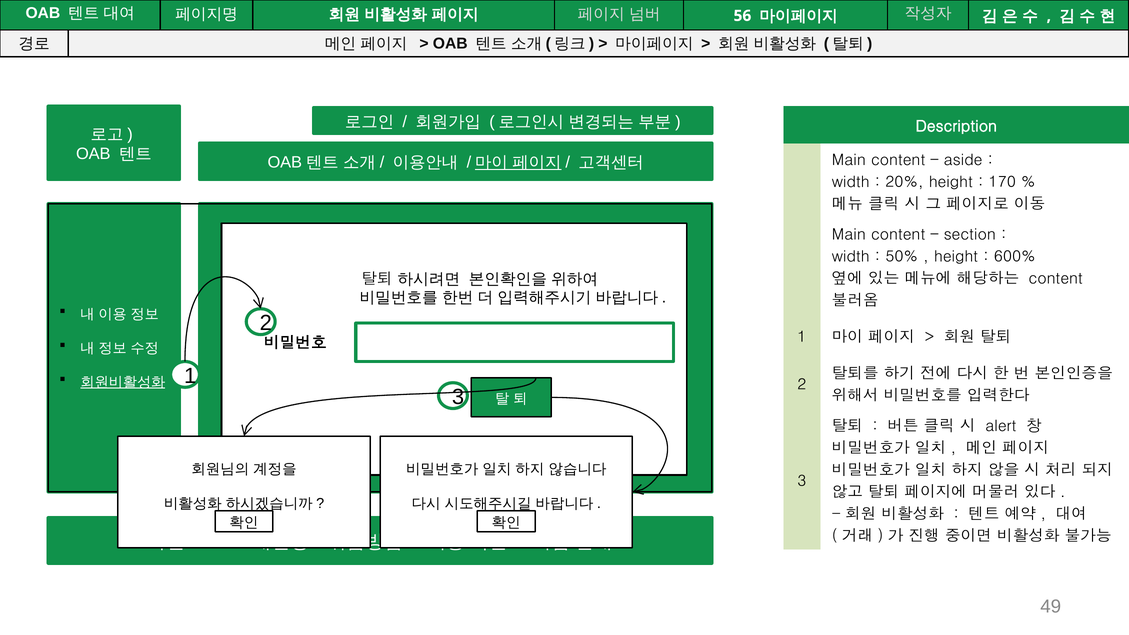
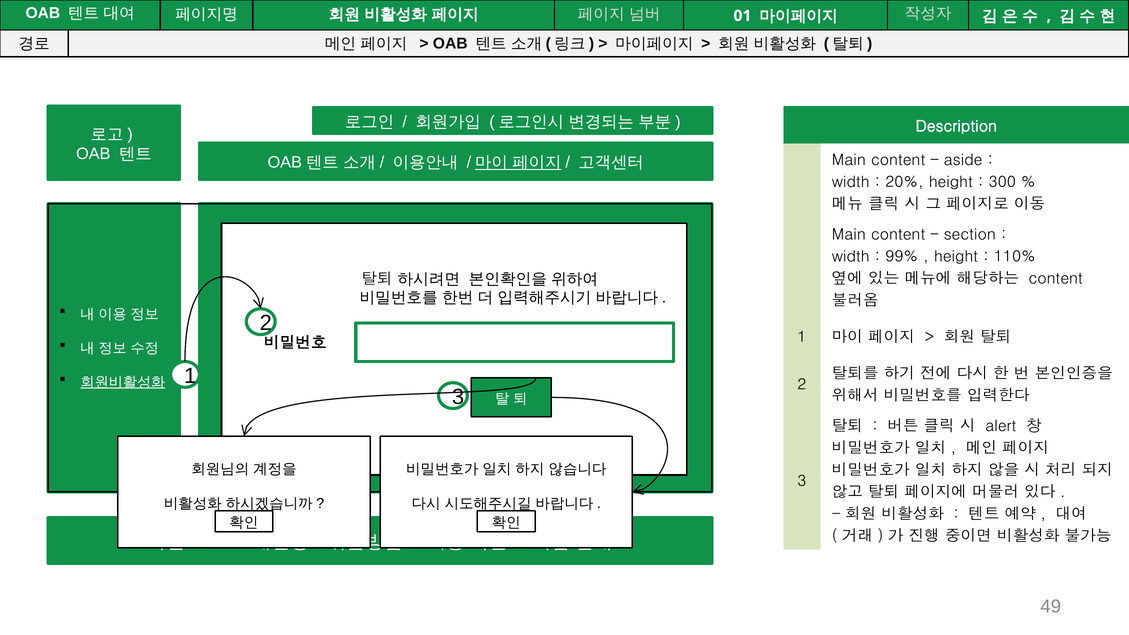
56: 56 -> 01 (742, 16)
170: 170 -> 300 (1002, 182)
50%: 50% -> 99% (902, 257)
600%: 600% -> 110% (1015, 257)
